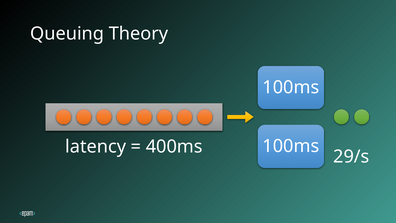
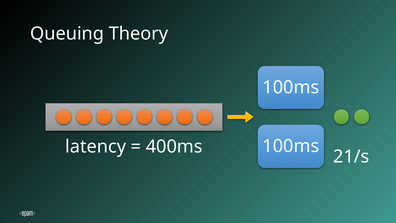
29/s: 29/s -> 21/s (351, 156)
